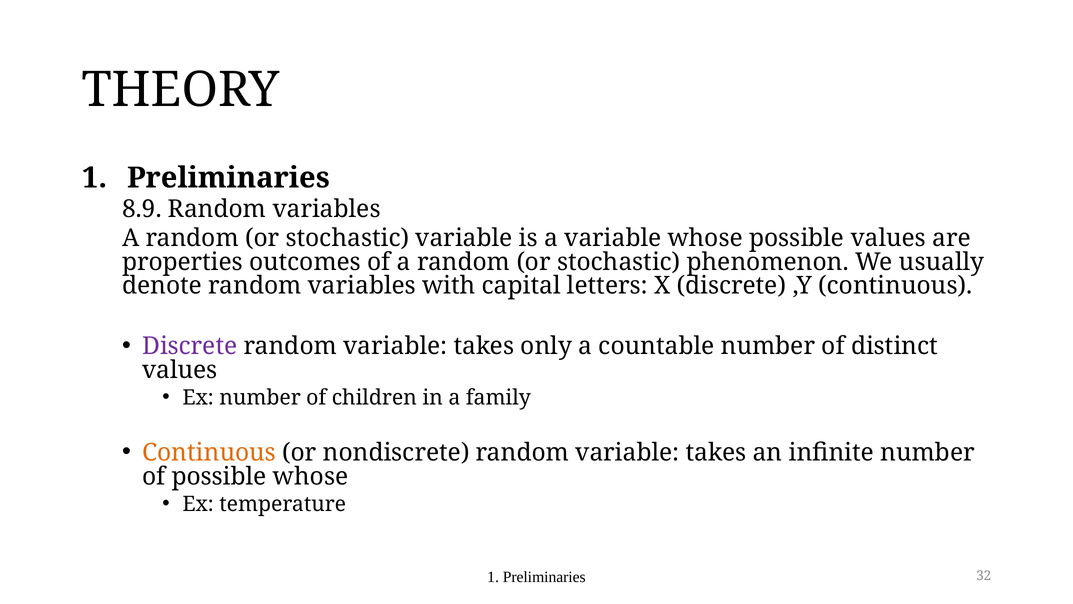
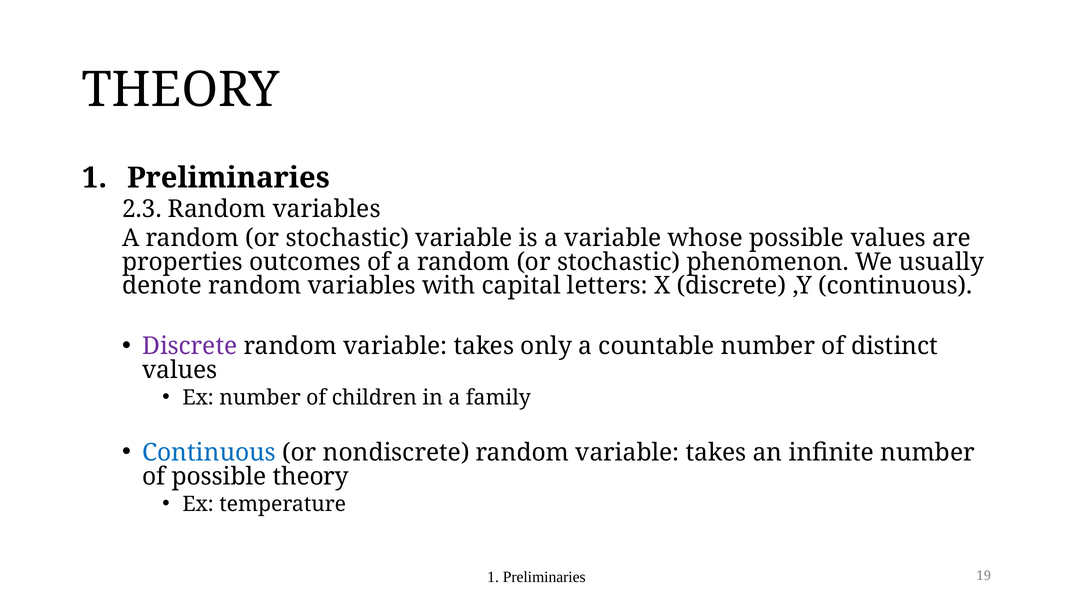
8.9: 8.9 -> 2.3 (142, 209)
Continuous colour: orange -> blue (209, 452)
possible whose: whose -> theory (311, 476)
32: 32 -> 19 (984, 575)
